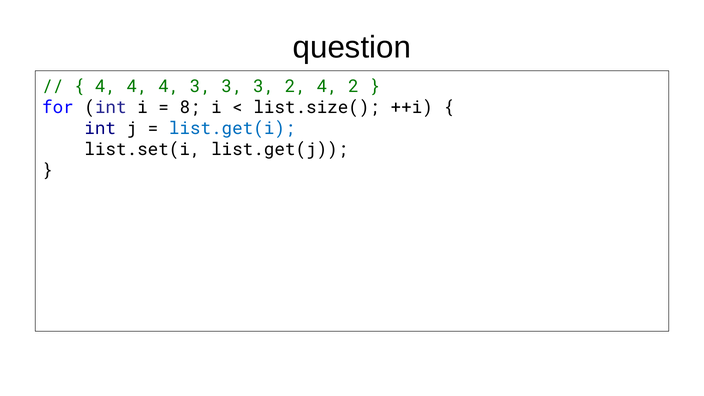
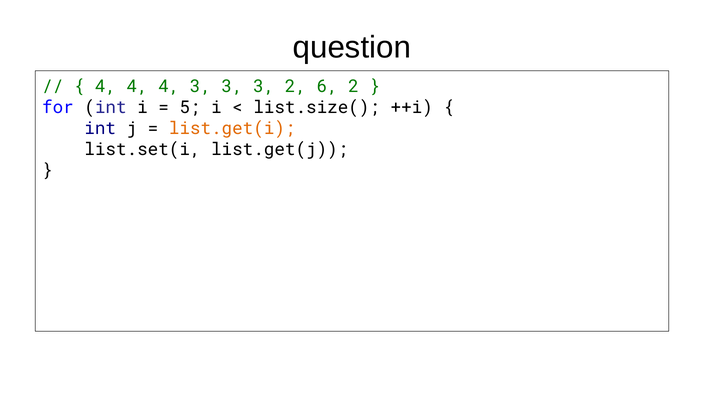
2 4: 4 -> 6 (327, 86)
8: 8 -> 5 (190, 107)
list.get(i colour: blue -> orange (232, 128)
